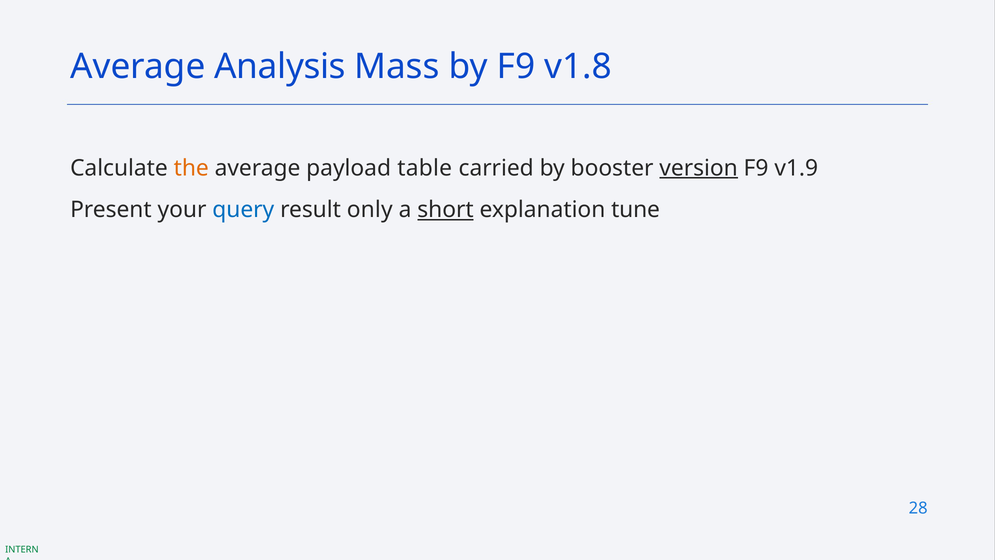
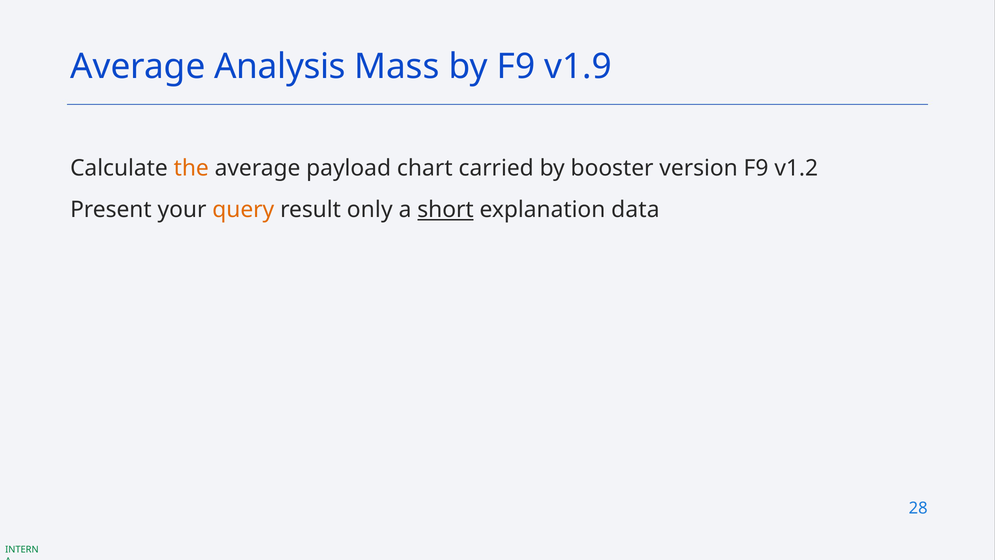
v1.8: v1.8 -> v1.9 (578, 66)
table: table -> chart (425, 168)
version underline: present -> none (699, 168)
v1.9: v1.9 -> v1.2 (796, 168)
query colour: blue -> orange (243, 210)
tune: tune -> data (635, 210)
